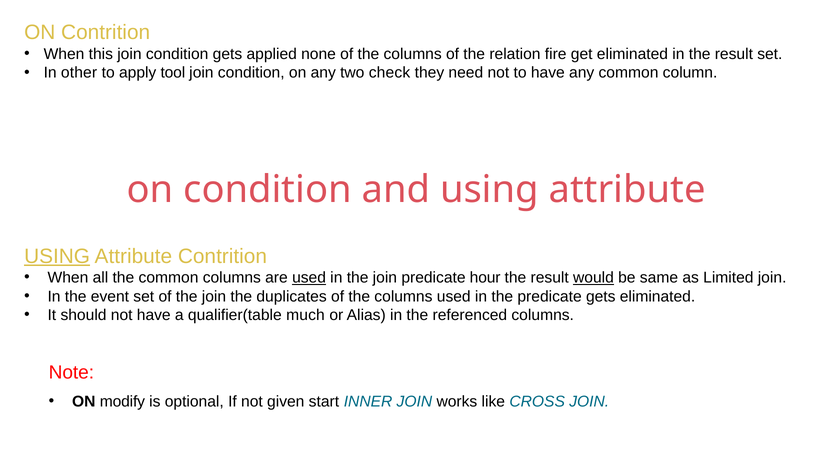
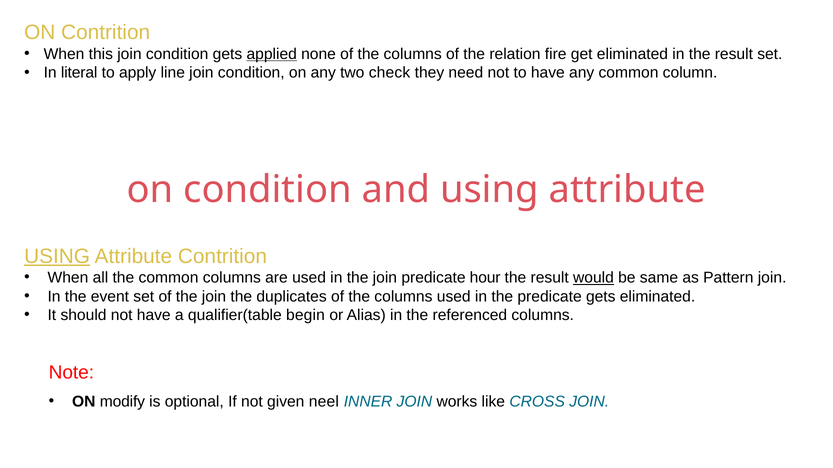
applied underline: none -> present (272, 54)
other: other -> literal (79, 73)
tool: tool -> line (173, 73)
used underline: present -> none (309, 278)
Limited: Limited -> Pattern (728, 278)
much: much -> begin (305, 315)
start: start -> neel (324, 402)
